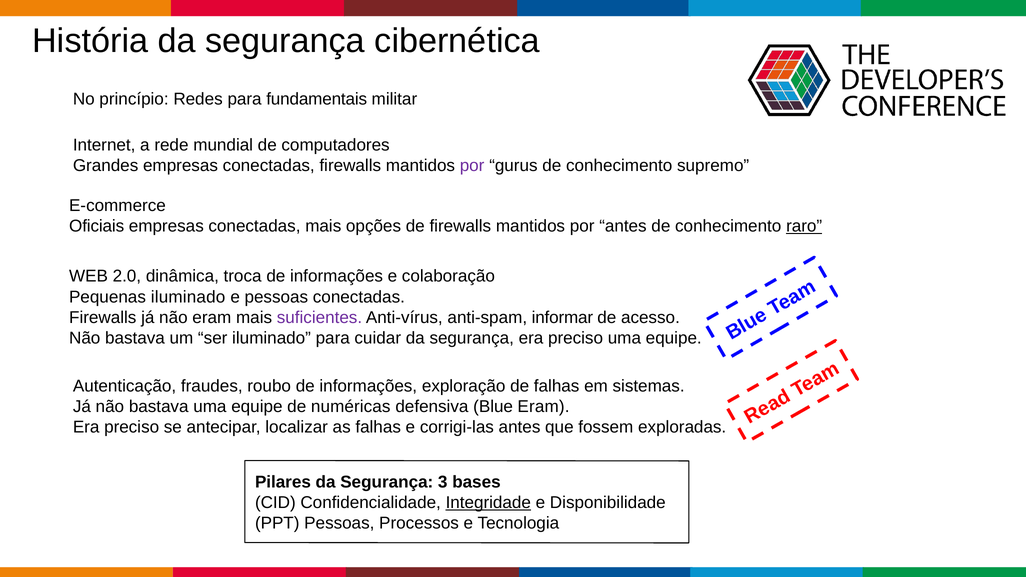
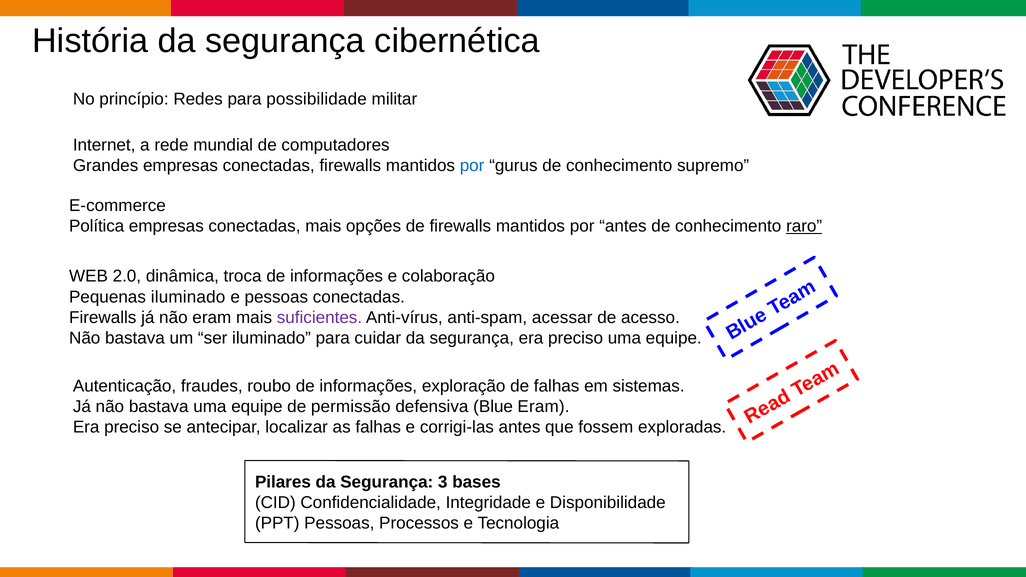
fundamentais: fundamentais -> possibilidade (317, 99)
por colour: purple -> blue (472, 166)
Oficiais: Oficiais -> Política (97, 226)
informar: informar -> acessar (562, 317)
numéricas: numéricas -> permissão (351, 407)
Integridade underline: present -> none (488, 503)
